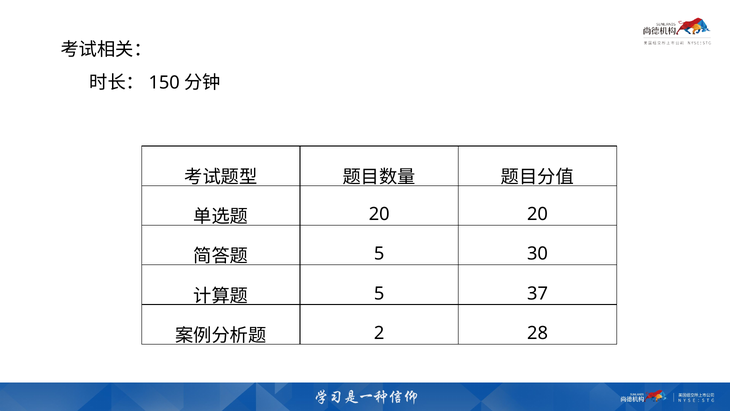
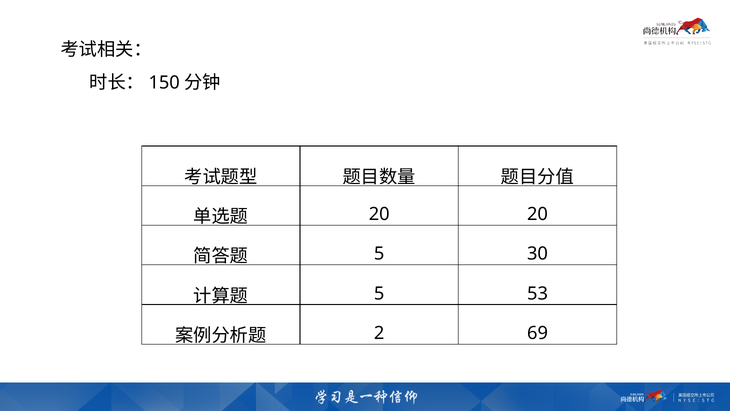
37: 37 -> 53 (538, 293)
28: 28 -> 69 (538, 333)
